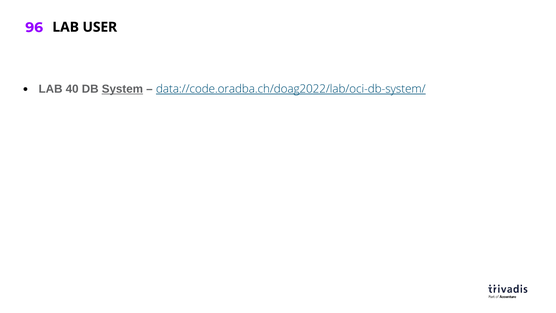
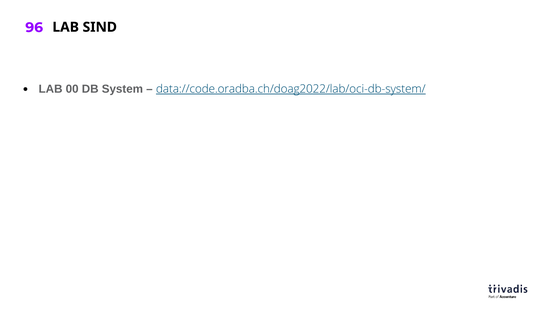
USER: USER -> SIND (100, 27)
40: 40 -> 00 (72, 89)
System underline: present -> none (122, 89)
